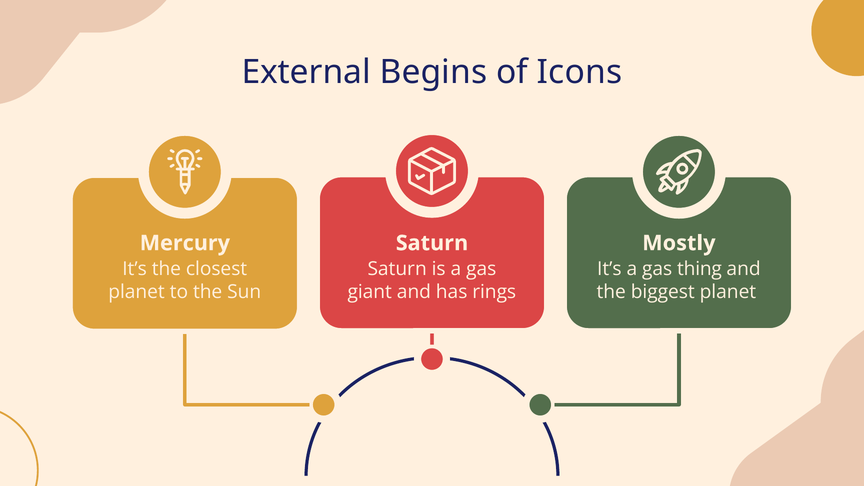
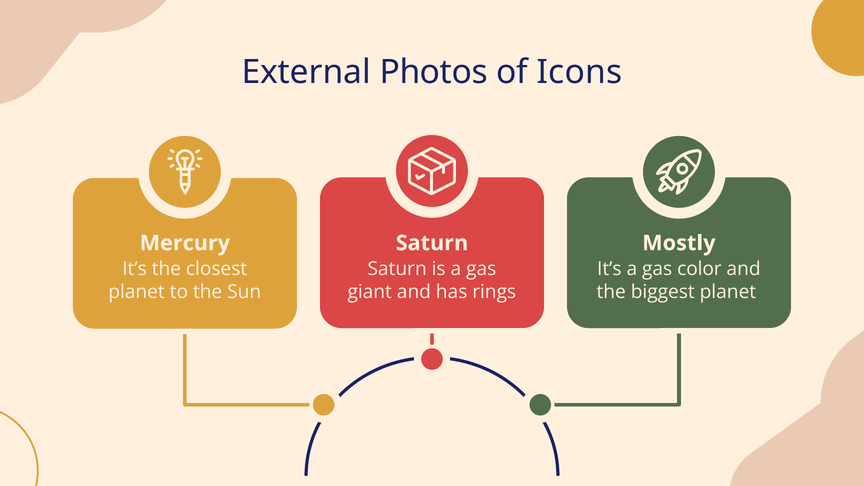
Begins: Begins -> Photos (434, 72)
thing: thing -> color (699, 269)
